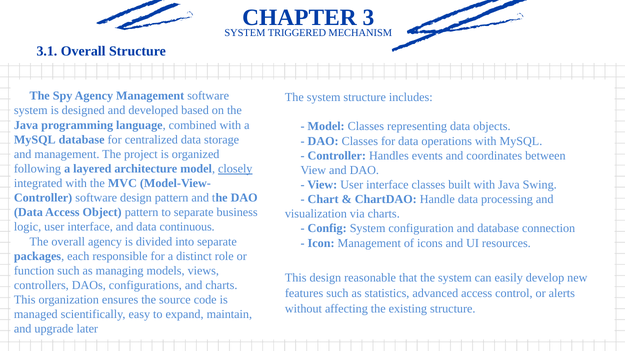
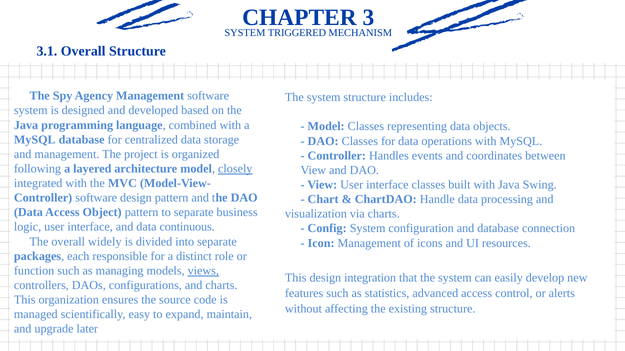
overall agency: agency -> widely (105, 242)
views underline: none -> present (203, 271)
reasonable: reasonable -> integration (370, 278)
